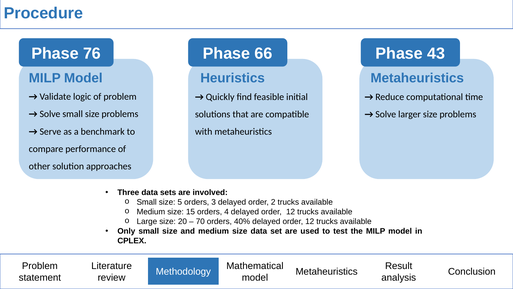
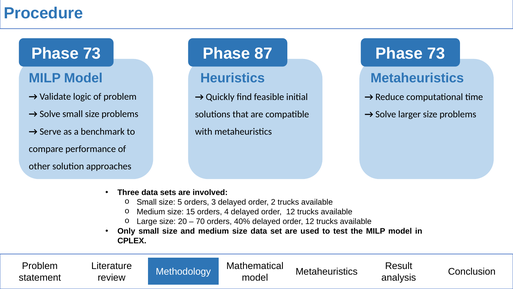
76: 76 -> 73 (92, 53)
66: 66 -> 87 (263, 53)
43: 43 -> 73 (436, 53)
